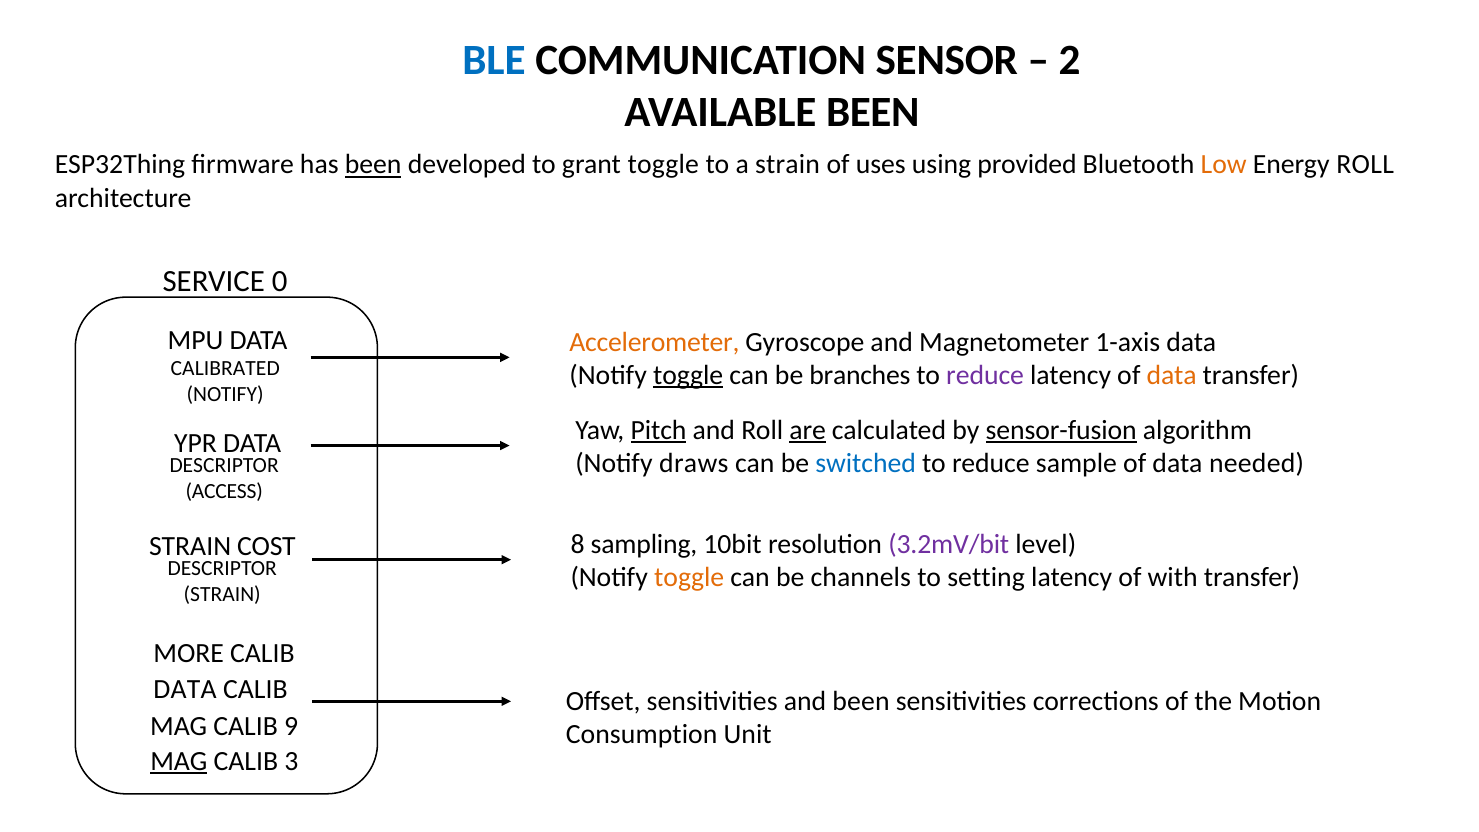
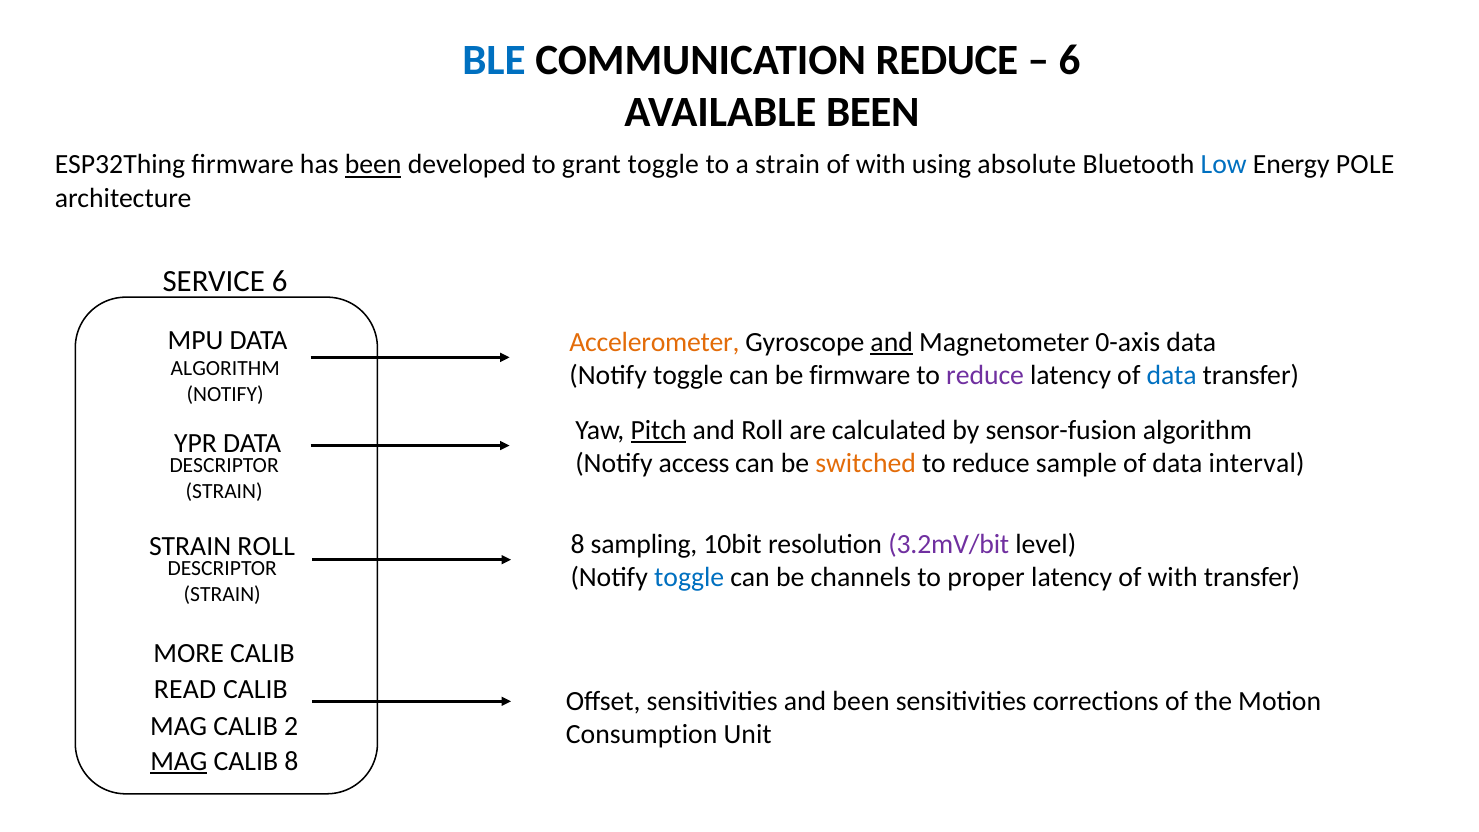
COMMUNICATION SENSOR: SENSOR -> REDUCE (947, 60)
2: 2 -> 6 (1070, 60)
uses: uses -> with (881, 165)
provided: provided -> absolute (1027, 165)
Low colour: orange -> blue (1224, 165)
Energy ROLL: ROLL -> POLE (1365, 165)
SERVICE 0: 0 -> 6 (280, 281)
and underline: none -> present (892, 342)
1-axis: 1-axis -> 0-axis (1128, 342)
CALIBRATED: CALIBRATED -> ALGORITHM (225, 368)
toggle underline: present -> none (688, 375)
be branches: branches -> firmware (860, 375)
data colour: orange -> blue (1172, 375)
are underline: present -> none (808, 430)
sensor-fusion underline: present -> none (1061, 430)
draws: draws -> access (694, 463)
switched colour: blue -> orange (866, 463)
needed: needed -> interval (1257, 463)
ACCESS: ACCESS -> STRAIN (224, 491)
STRAIN COST: COST -> ROLL (266, 546)
toggle colour: orange -> blue (689, 578)
setting: setting -> proper (986, 578)
DATA: DATA -> READ (185, 690)
9: 9 -> 2 (291, 726)
CALIB 3: 3 -> 8 (291, 761)
